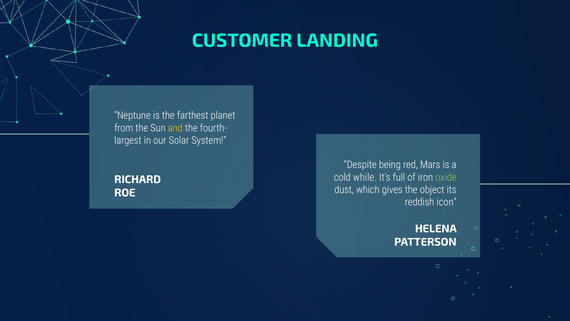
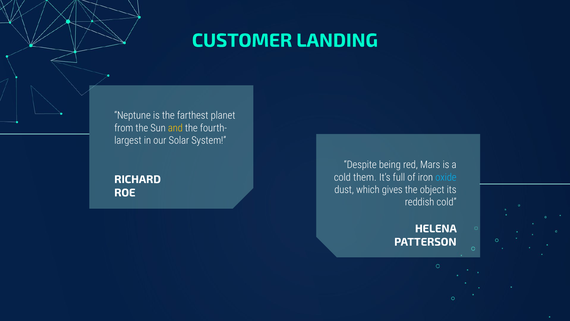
while: while -> them (365, 177)
oxide colour: light green -> light blue (446, 177)
reddish icon: icon -> cold (447, 202)
